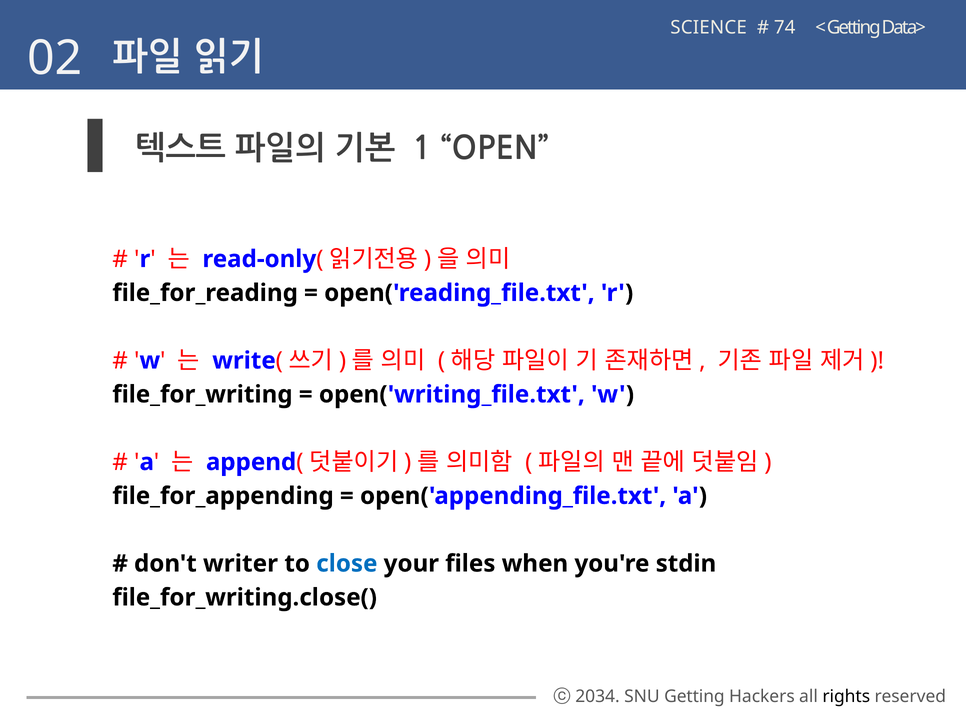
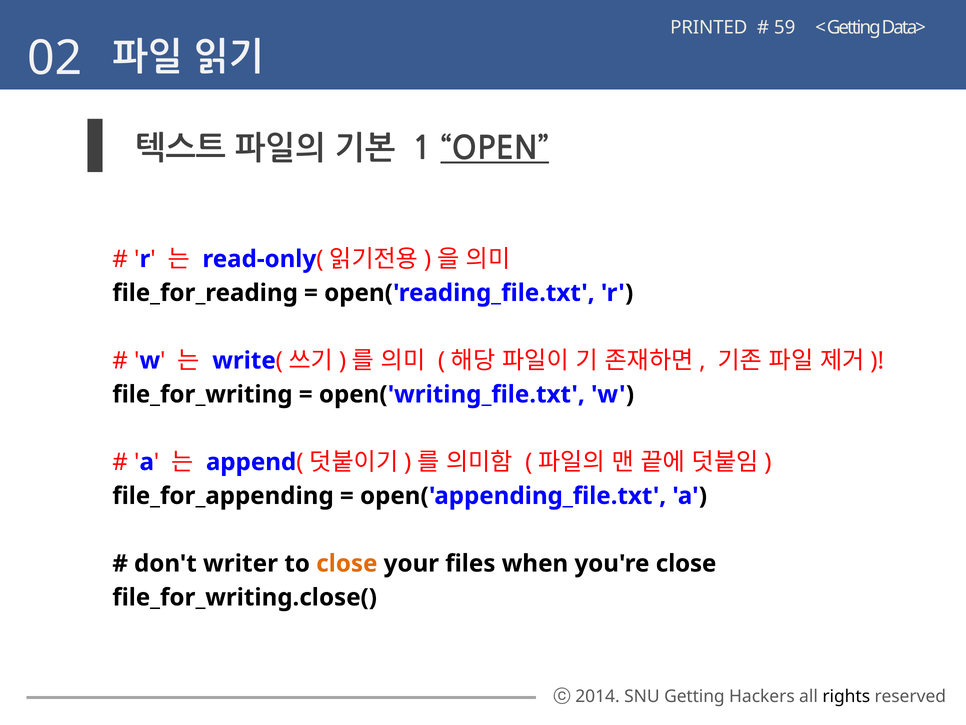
SCIENCE: SCIENCE -> PRINTED (709, 28)
74: 74 -> 59 (785, 28)
OPEN underline: none -> present (495, 148)
close colour: blue -> orange (347, 563)
you're stdin: stdin -> close (686, 563)
2034: 2034 -> 2014 (598, 696)
